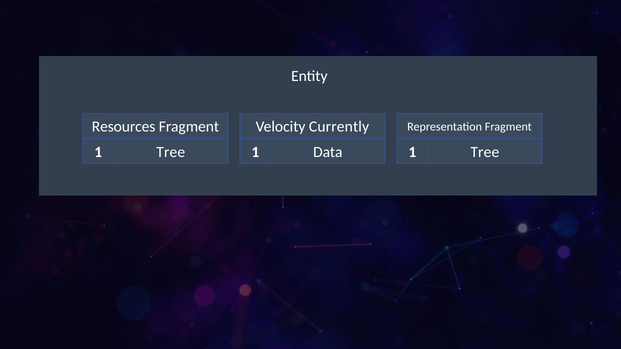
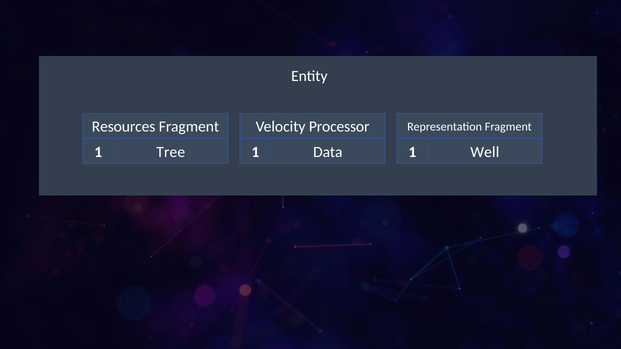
Currently: Currently -> Processor (339, 127)
Tree: Tree -> Well (485, 152)
